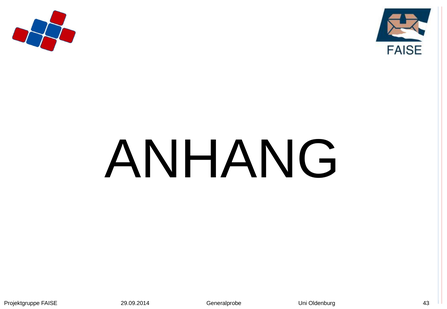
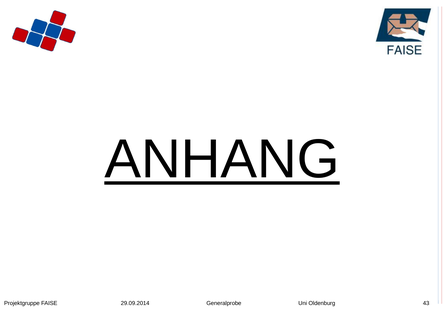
ANHANG underline: none -> present (222, 160)
